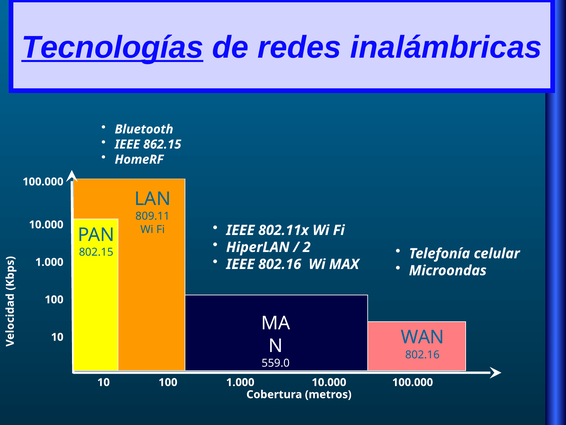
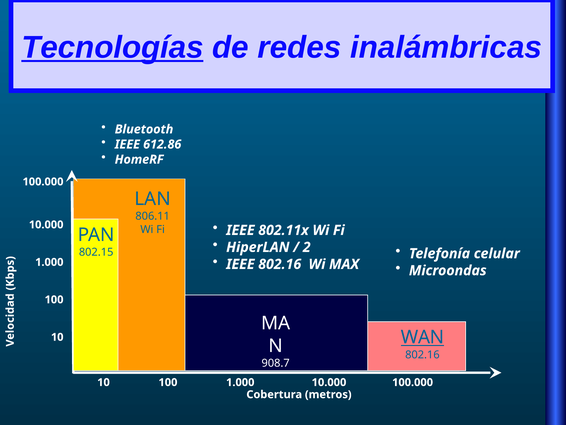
862.15: 862.15 -> 612.86 (162, 144)
809.11: 809.11 -> 806.11 (153, 216)
WAN underline: none -> present (423, 337)
559.0: 559.0 -> 908.7 (276, 363)
